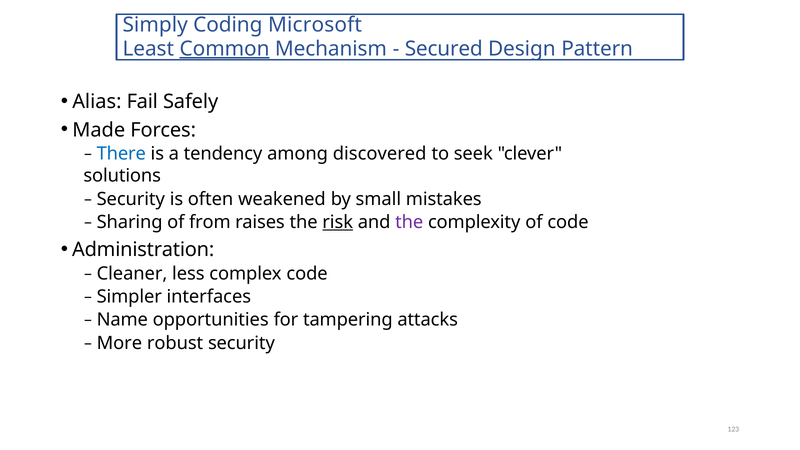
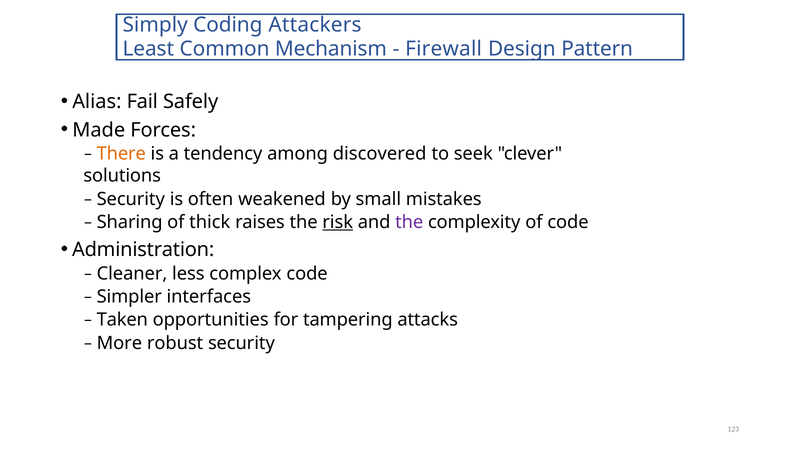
Microsoft: Microsoft -> Attackers (315, 25)
Common underline: present -> none (225, 49)
Secured: Secured -> Firewall (444, 49)
There colour: blue -> orange (121, 154)
from: from -> thick (210, 222)
Name: Name -> Taken (122, 320)
